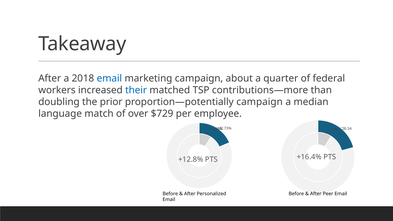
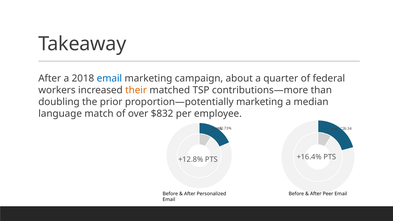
their colour: blue -> orange (136, 90)
proportion—potentially campaign: campaign -> marketing (260, 102)
$729: $729 -> $832 (162, 114)
